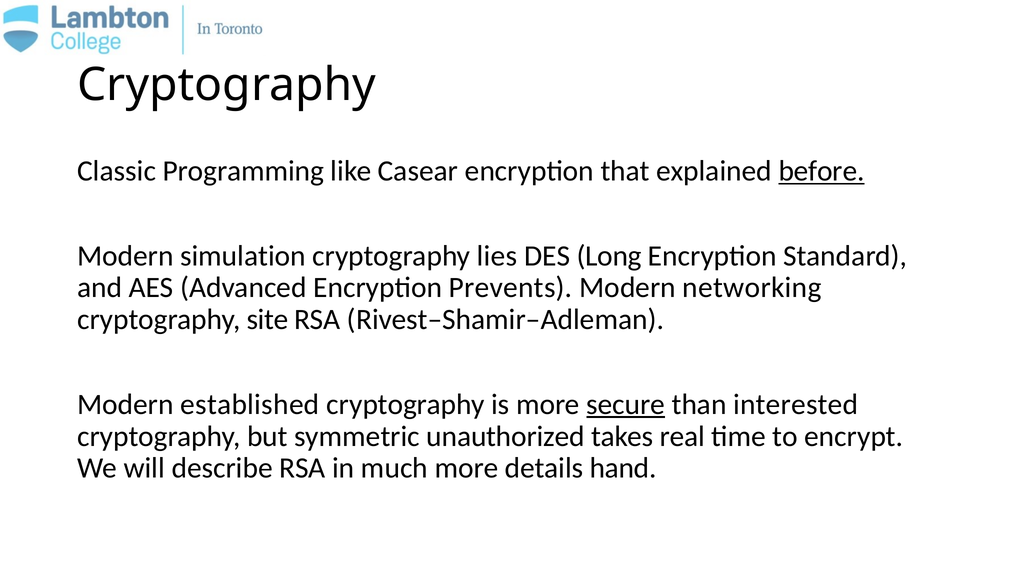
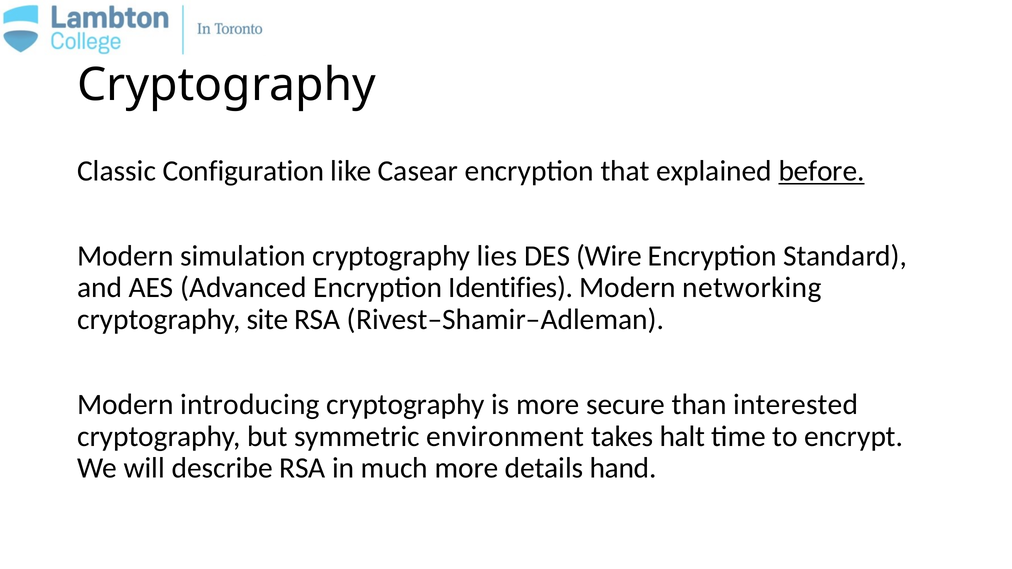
Programming: Programming -> Configuration (243, 171)
Long: Long -> Wire (609, 256)
Prevents: Prevents -> Identifies (511, 288)
established: established -> introducing (250, 405)
secure underline: present -> none (626, 405)
unauthorized: unauthorized -> environment (505, 436)
real: real -> halt (682, 436)
